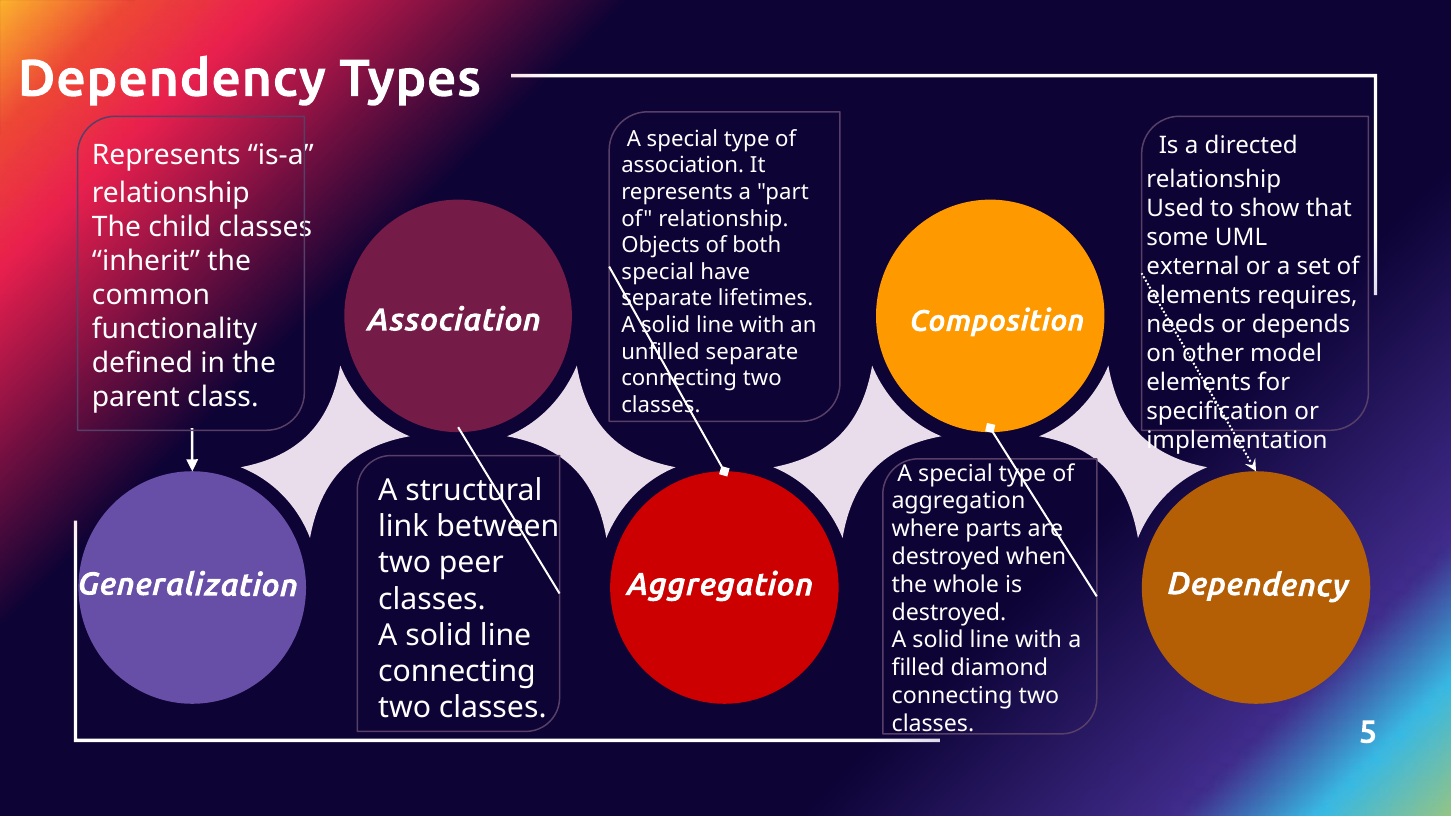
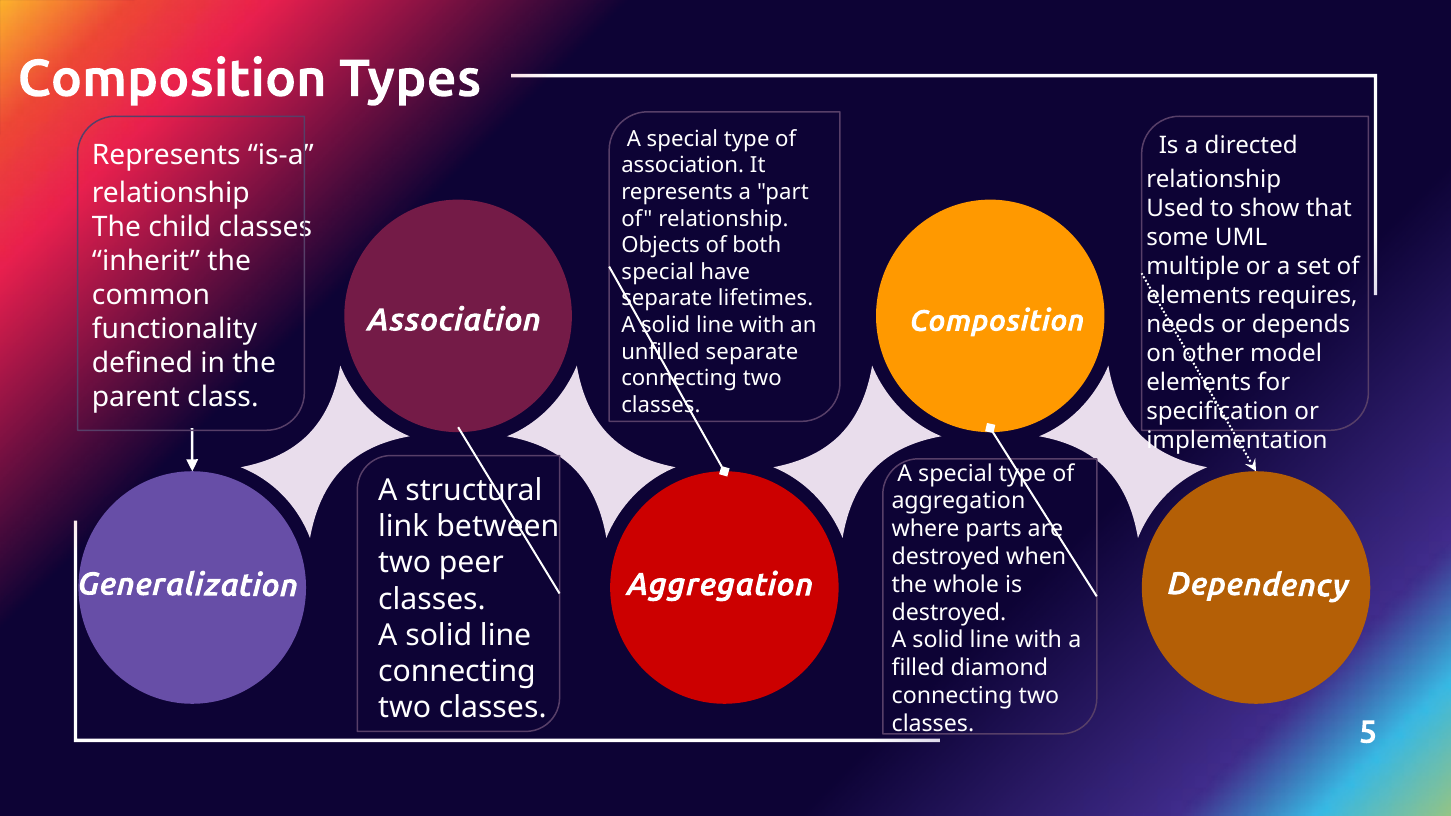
Dependency: Dependency -> Composition (172, 79)
external: external -> multiple (1193, 266)
